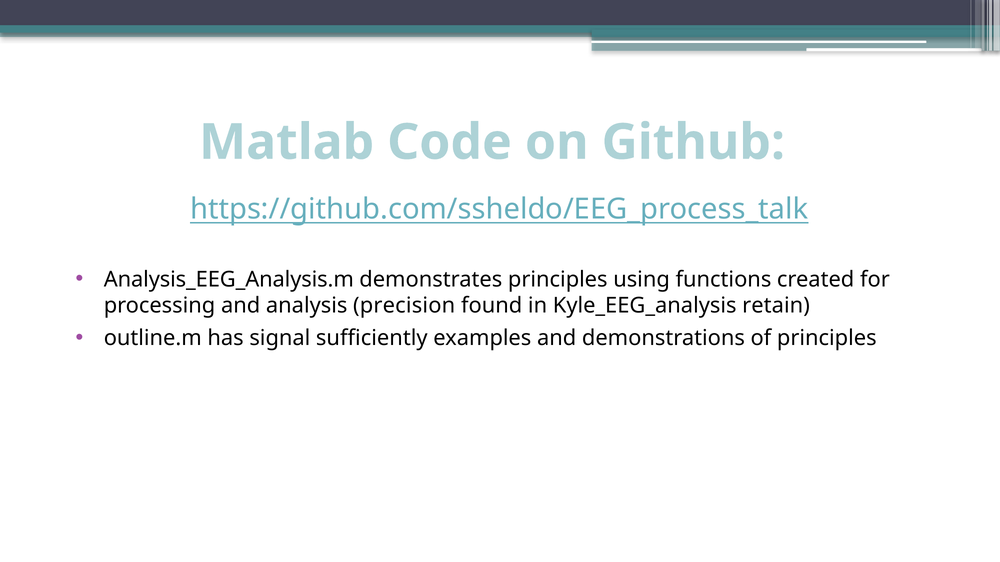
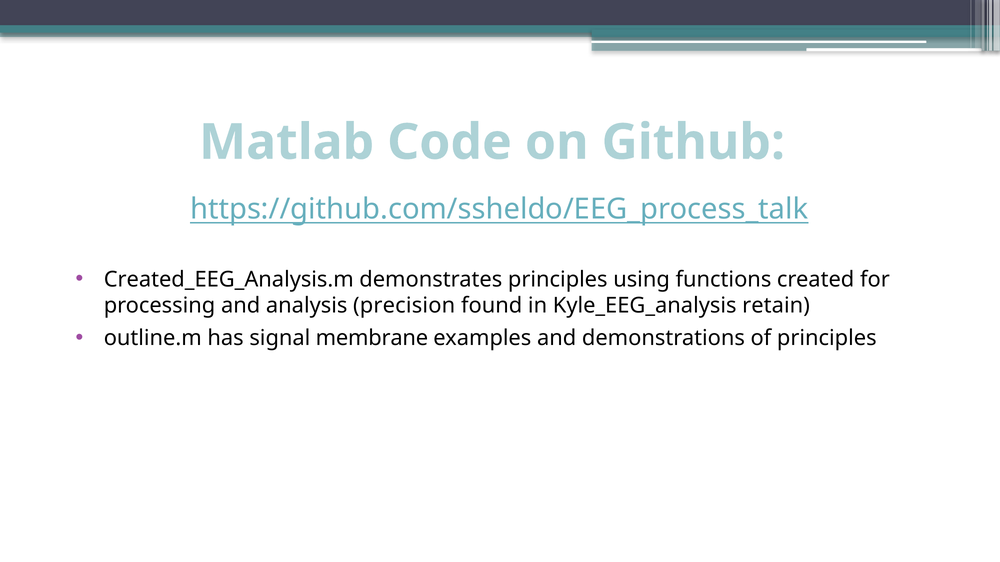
Analysis_EEG_Analysis.m: Analysis_EEG_Analysis.m -> Created_EEG_Analysis.m (229, 280)
sufficiently: sufficiently -> membrane (372, 338)
